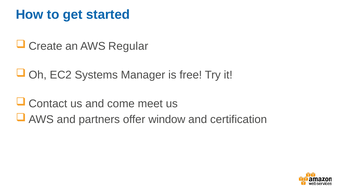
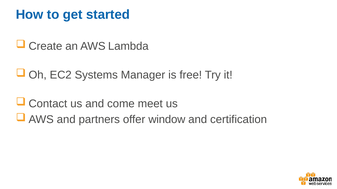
Regular: Regular -> Lambda (128, 46)
